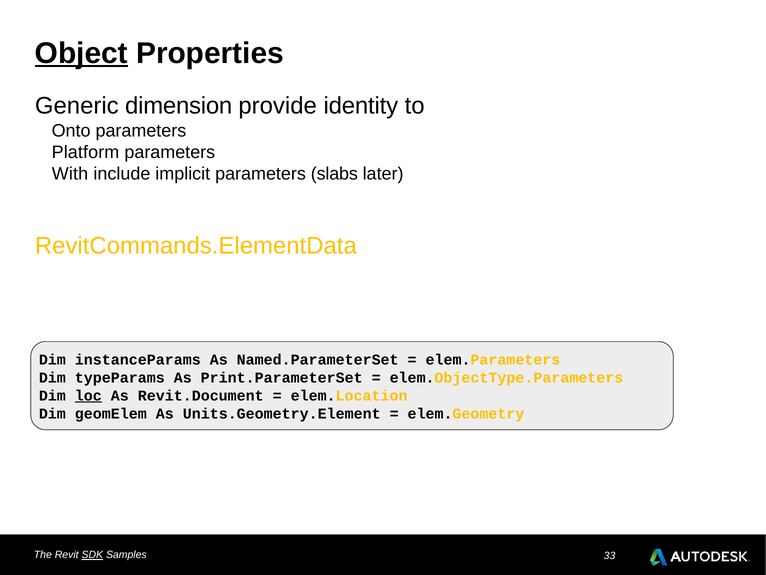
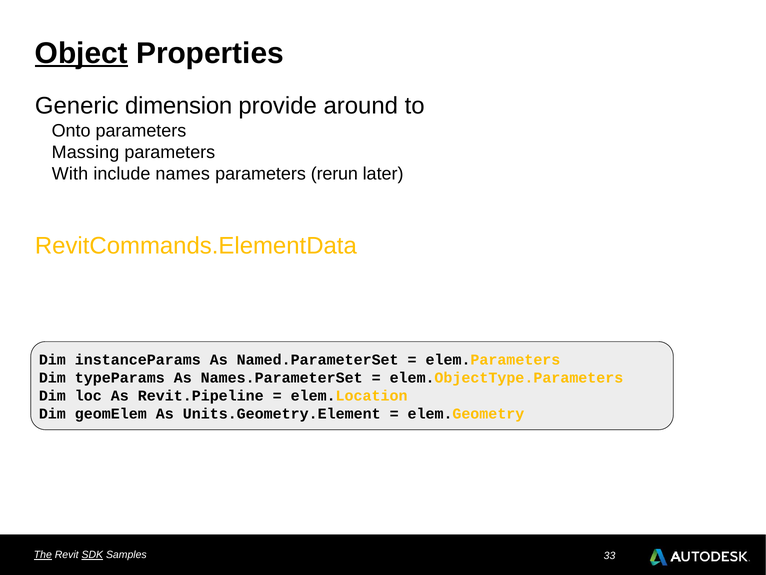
identity: identity -> around (361, 106)
Platform: Platform -> Massing (85, 152)
implicit: implicit -> names (183, 174)
slabs: slabs -> rerun (334, 174)
Print.ParameterSet: Print.ParameterSet -> Names.ParameterSet (282, 377)
loc underline: present -> none (88, 395)
Revit.Document: Revit.Document -> Revit.Pipeline (201, 395)
The underline: none -> present (43, 554)
